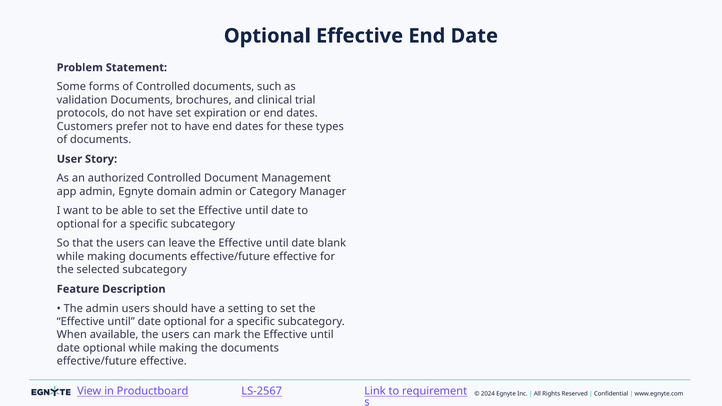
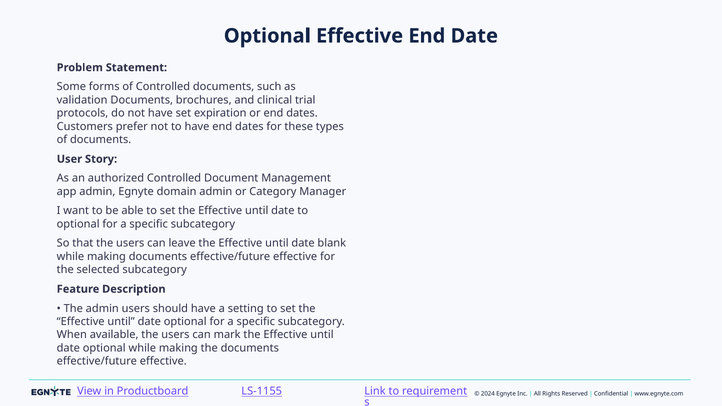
LS-2567: LS-2567 -> LS-1155 (262, 391)
